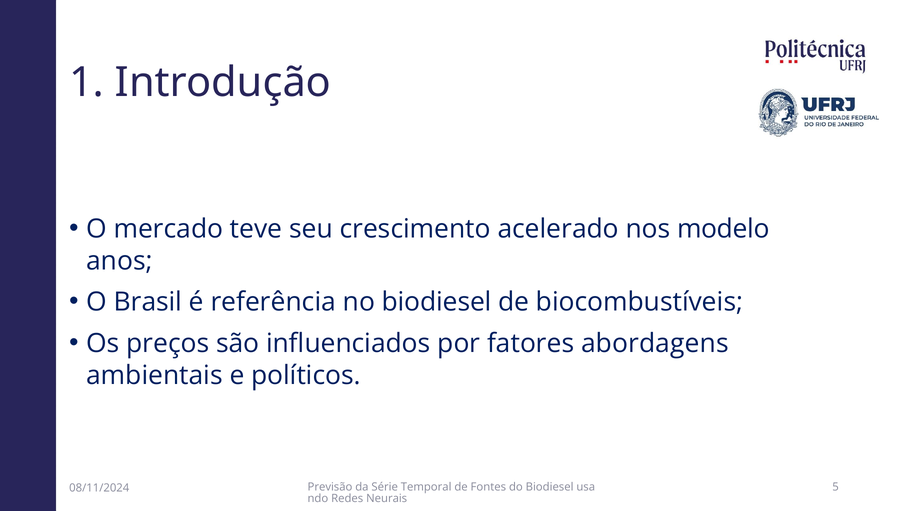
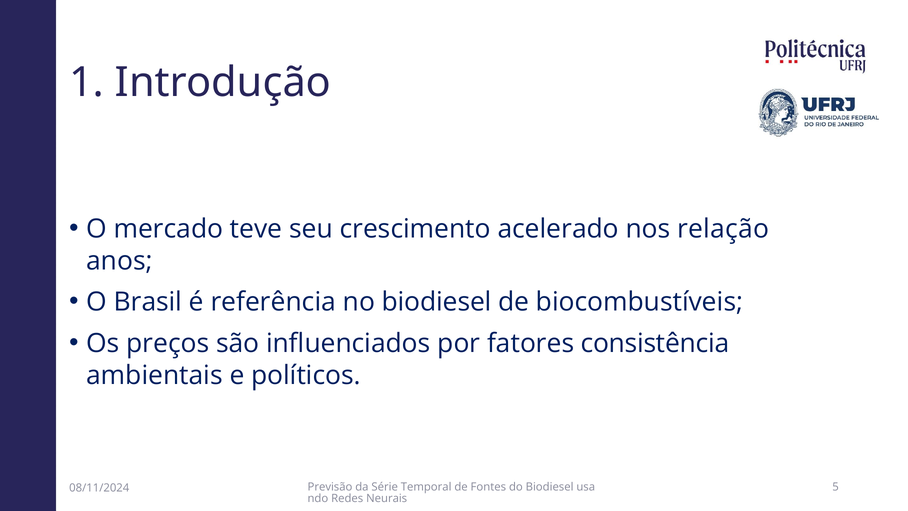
modelo: modelo -> relação (723, 229)
abordagens: abordagens -> consistência (655, 343)
